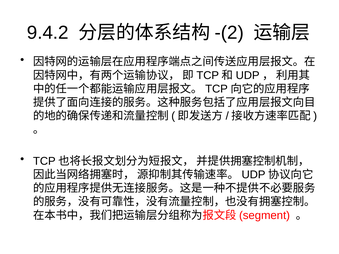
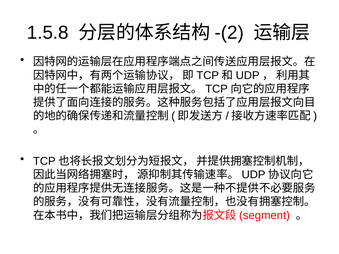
9.4.2: 9.4.2 -> 1.5.8 (48, 33)
